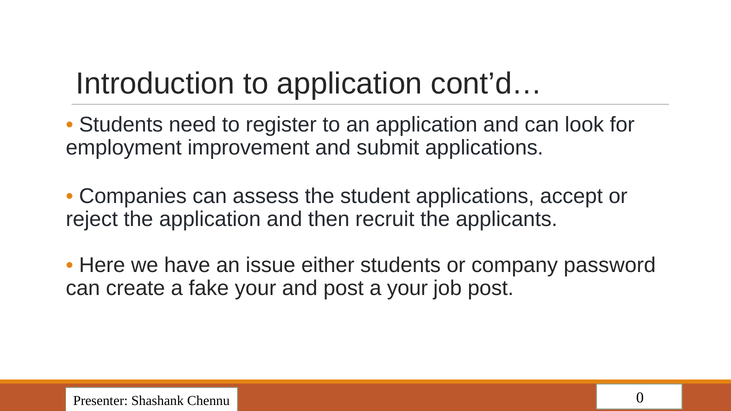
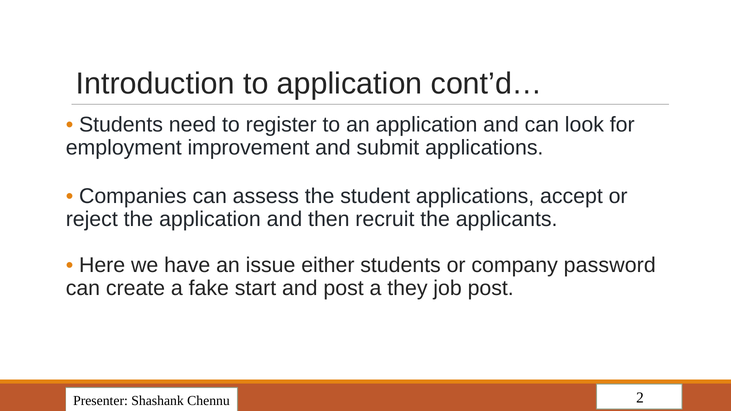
fake your: your -> start (256, 288)
a your: your -> they (407, 288)
0: 0 -> 2 (640, 398)
